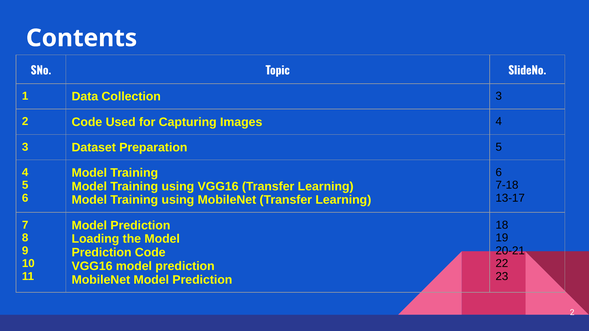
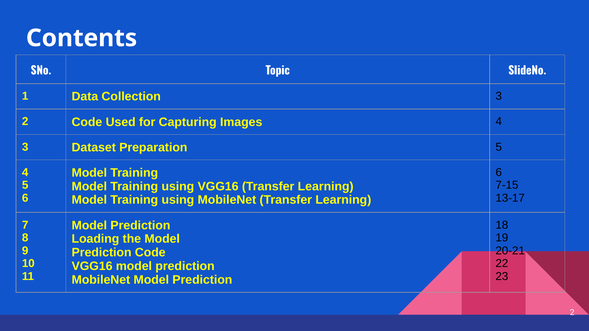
7-18: 7-18 -> 7-15 (507, 185)
